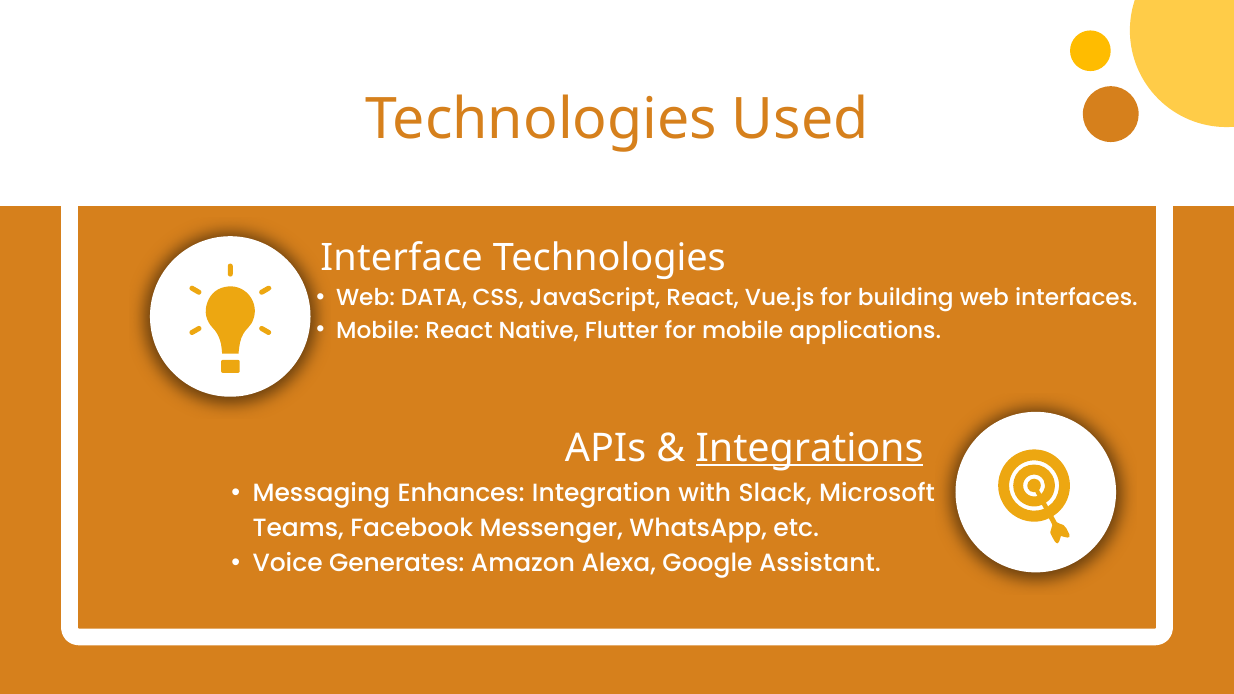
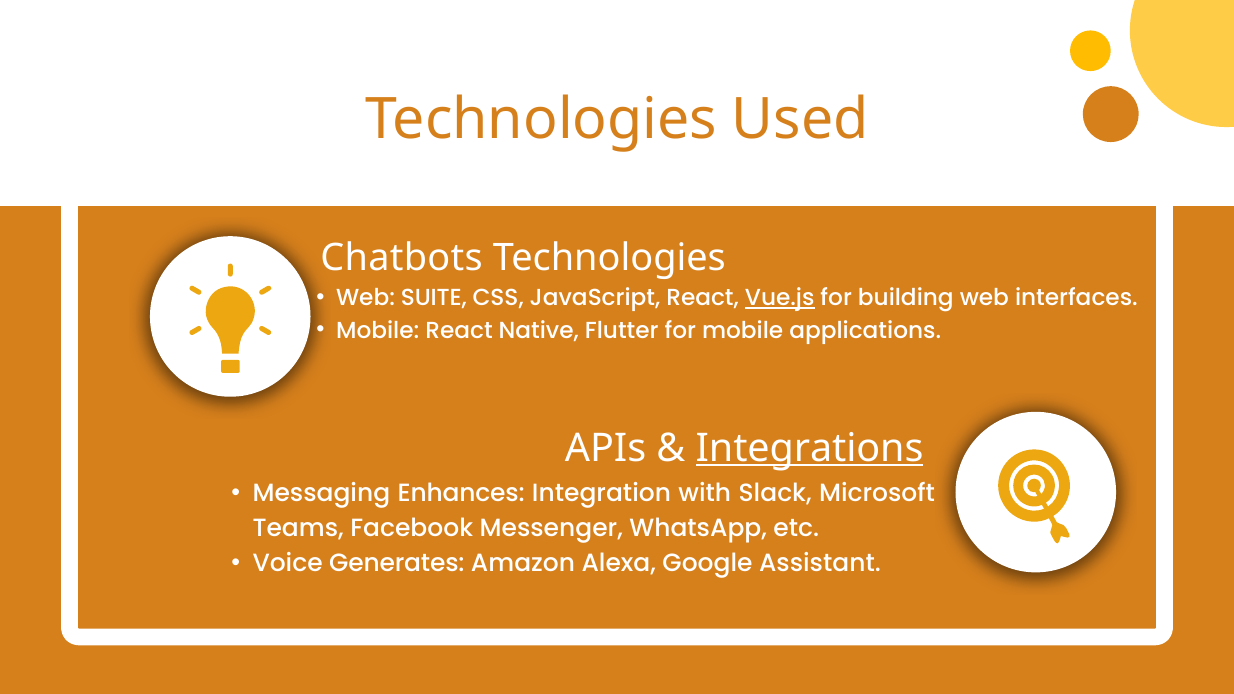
Interface: Interface -> Chatbots (402, 258)
DATA: DATA -> SUITE (434, 298)
Vue.js underline: none -> present (780, 298)
